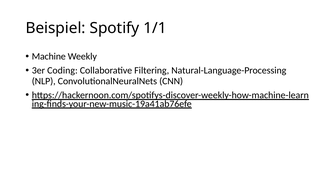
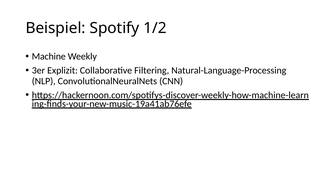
1/1: 1/1 -> 1/2 (155, 28)
Coding: Coding -> Explizit (62, 71)
